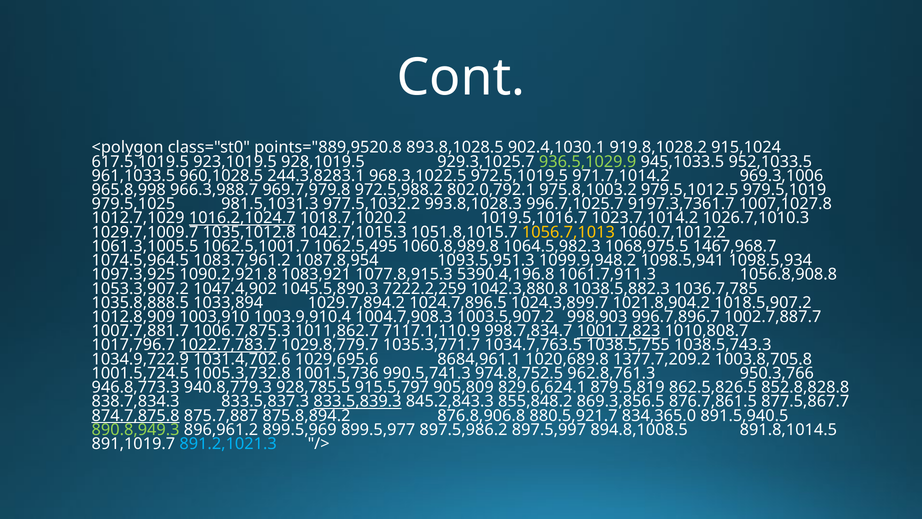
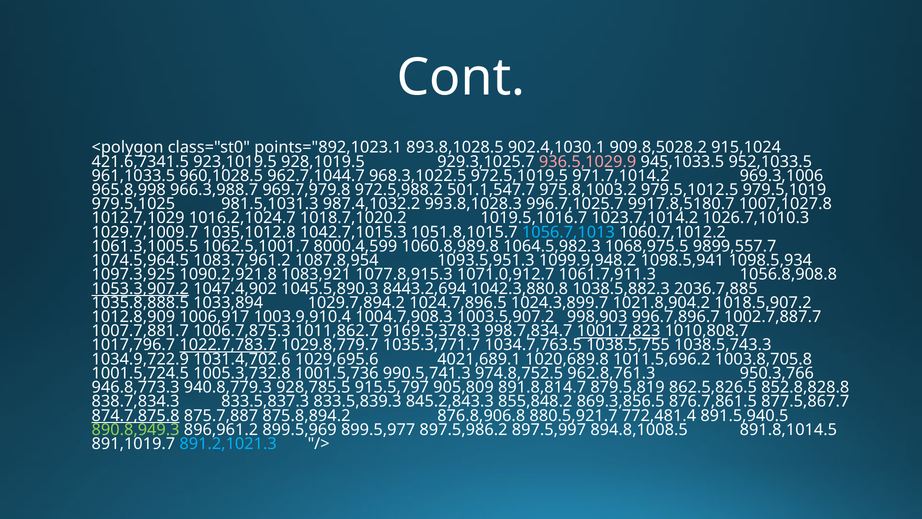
points="889,9520.8: points="889,9520.8 -> points="892,1023.1 (328, 147)
919.8,1028.2: 919.8,1028.2 -> 909.8,5028.2 (658, 147)
617.5,1019.5: 617.5,1019.5 -> 421.6,7341.5 (140, 162)
936.5,1029.9 colour: light green -> pink (588, 162)
244.3,8283.1: 244.3,8283.1 -> 962.7,1044.7 (316, 176)
802.0,792.1: 802.0,792.1 -> 501.1,547.7 (491, 190)
977.5,1032.2: 977.5,1032.2 -> 987.4,1032.2 (372, 204)
9197.3,7361.7: 9197.3,7361.7 -> 9917.8,5180.7 (681, 204)
1016.2,1024.7 underline: present -> none (242, 218)
1056.7,1013 colour: yellow -> light blue (568, 232)
1062.5,495: 1062.5,495 -> 8000.4,599 (355, 246)
1467,968.7: 1467,968.7 -> 9899,557.7 (735, 246)
5390.4,196.8: 5390.4,196.8 -> 1071.0,912.7 (506, 274)
1053.3,907.2 underline: none -> present (140, 288)
7222.2,259: 7222.2,259 -> 8443.2,694 (425, 288)
1036.7,785: 1036.7,785 -> 2036.7,885 (716, 288)
1003,910: 1003,910 -> 1006,917 (214, 317)
7117.1,110.9: 7117.1,110.9 -> 9169.5,378.3 (431, 331)
8684,961.1: 8684,961.1 -> 4021,689.1 (479, 359)
1377.7,209.2: 1377.7,209.2 -> 1011.5,696.2 (662, 359)
829.6,624.1: 829.6,624.1 -> 891.8,814.7 (542, 387)
833.5,839.3 underline: present -> none (357, 401)
834,365.0: 834,365.0 -> 772,481.4 (659, 415)
